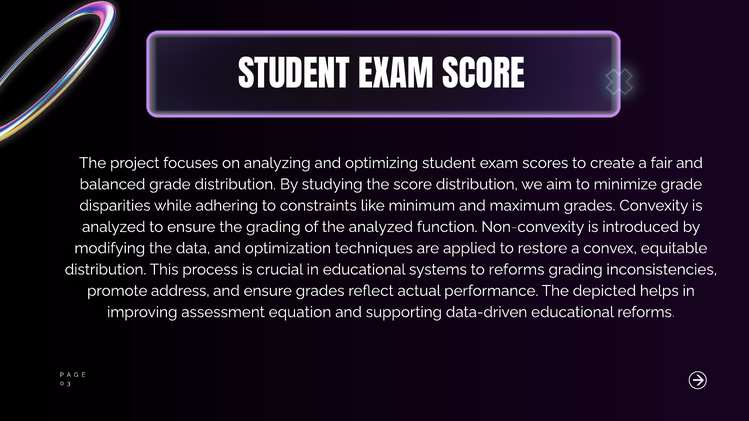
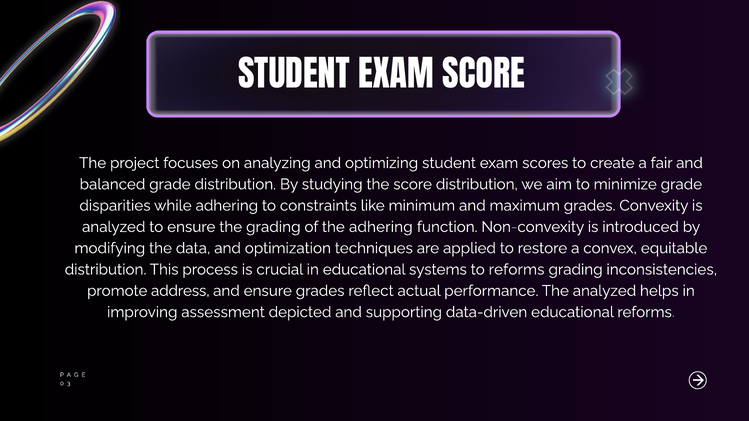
the analyzed: analyzed -> adhering (381, 227)
The depicted: depicted -> analyzed (604, 291)
equation: equation -> depicted (300, 312)
